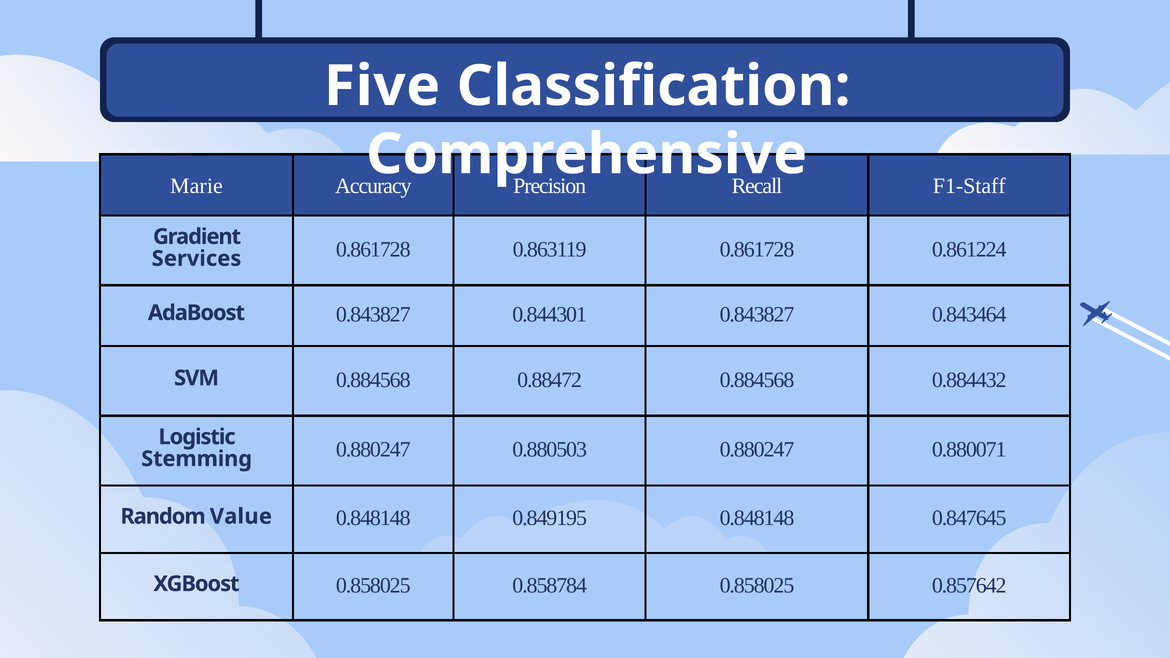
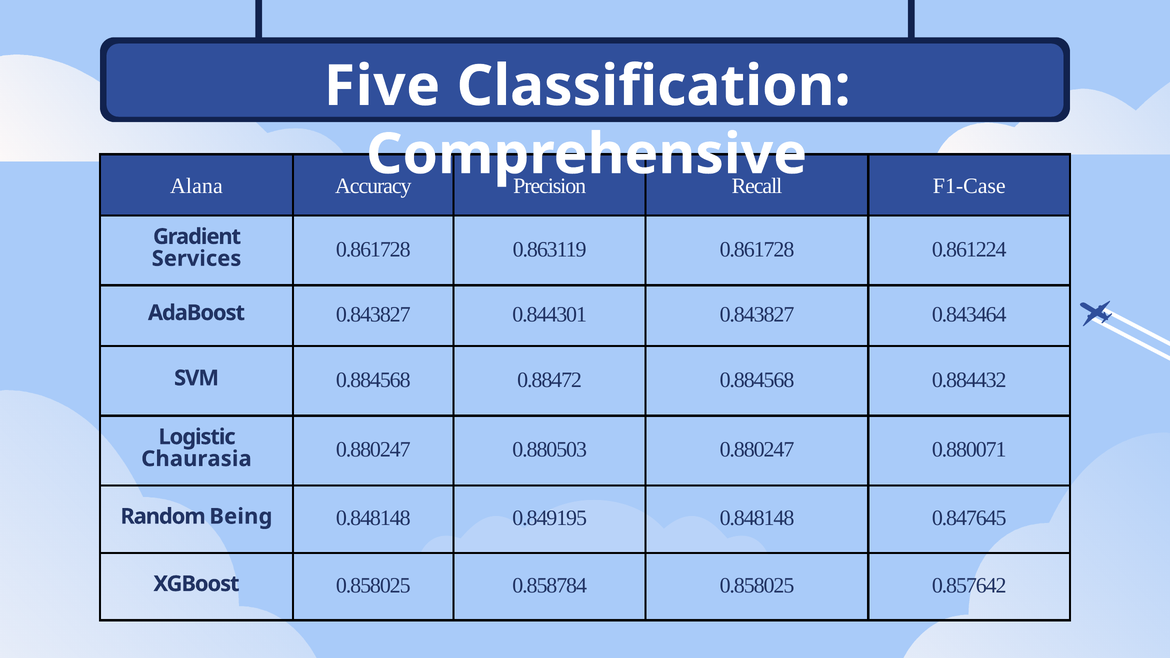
Marie: Marie -> Alana (196, 186)
F1-Staff: F1-Staff -> F1-Case (969, 186)
Stemming: Stemming -> Chaurasia (196, 459)
Value: Value -> Being (241, 517)
